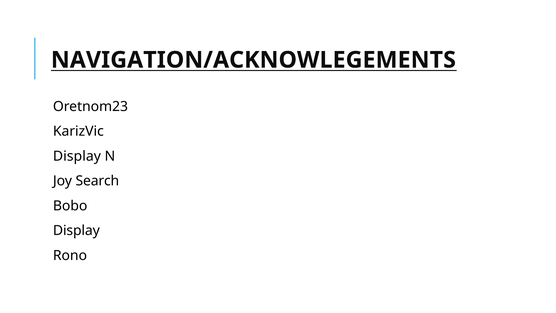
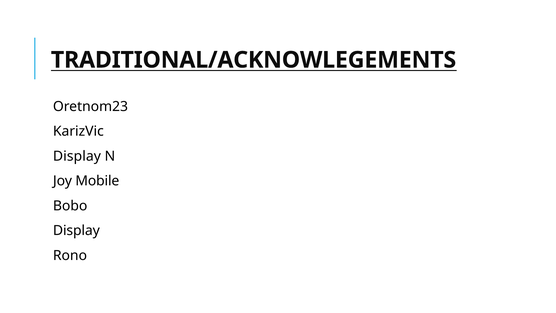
NAVIGATION/ACKNOWLEGEMENTS: NAVIGATION/ACKNOWLEGEMENTS -> TRADITIONAL/ACKNOWLEGEMENTS (254, 60)
Search: Search -> Mobile (97, 181)
